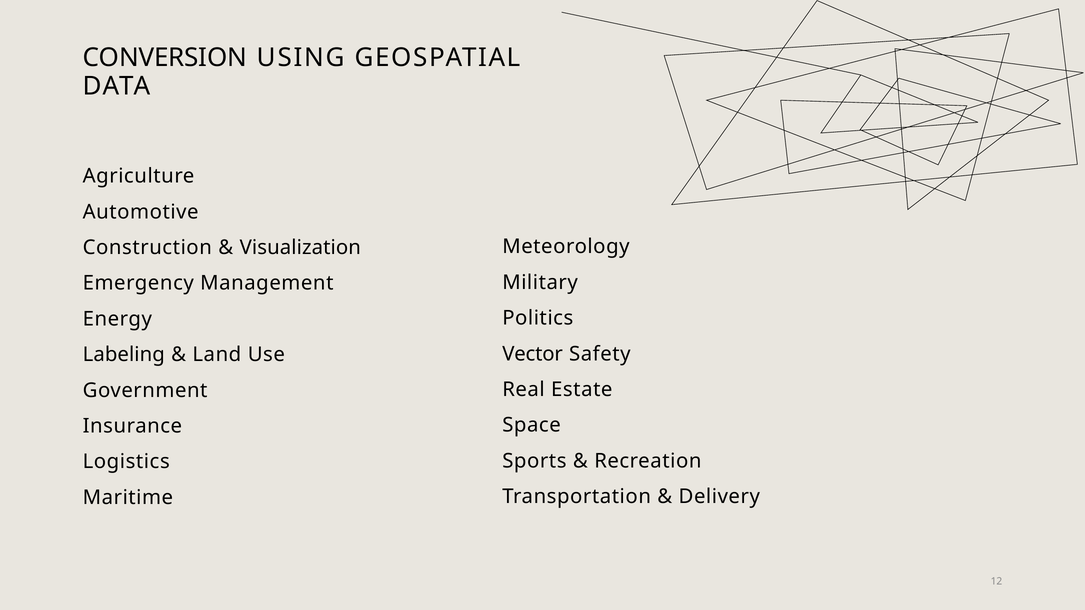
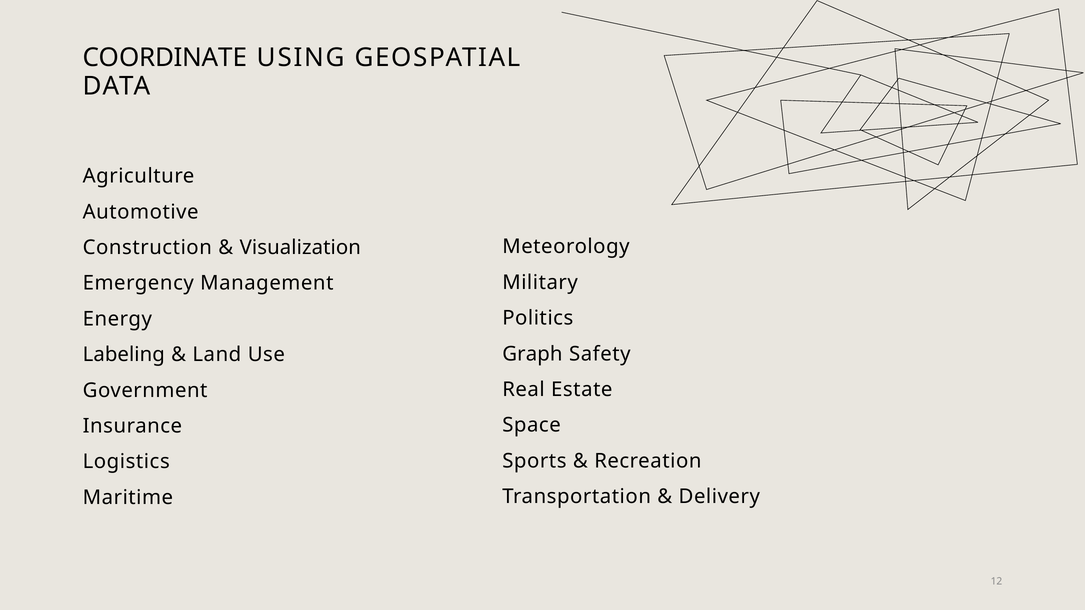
CONVERSION: CONVERSION -> COORDINATE (165, 58)
Vector: Vector -> Graph (532, 354)
